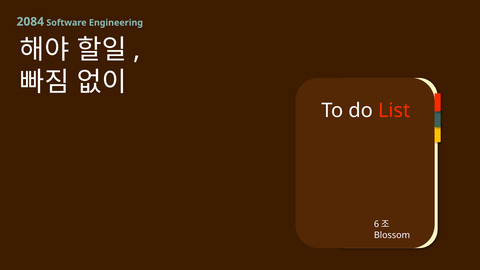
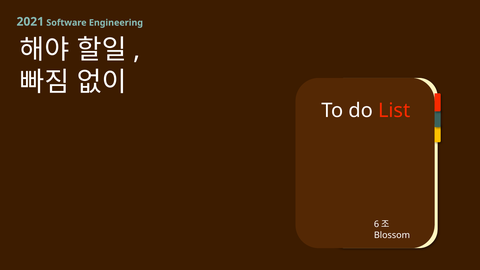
2084: 2084 -> 2021 (30, 22)
